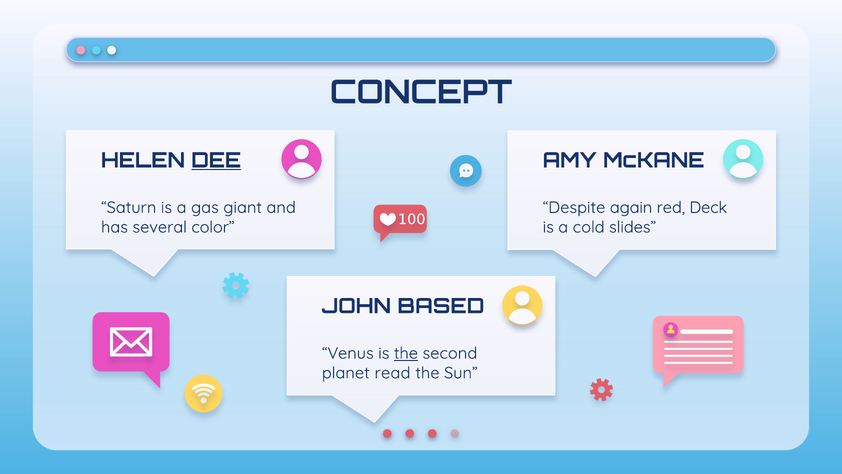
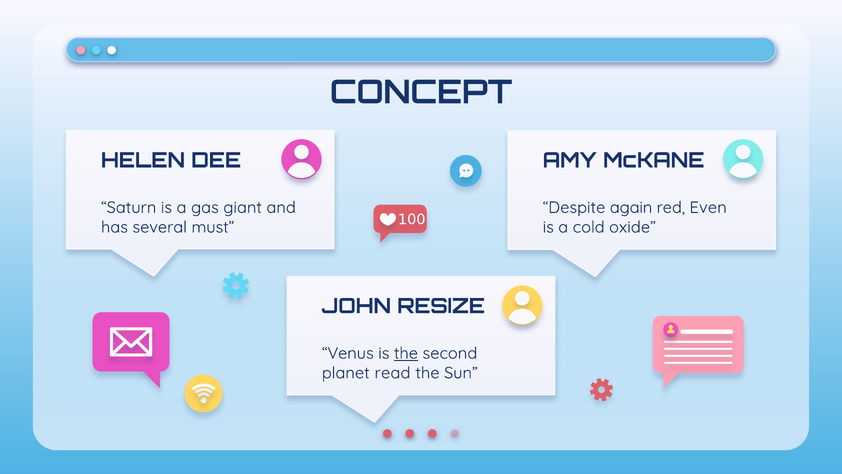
DEE underline: present -> none (216, 160)
Deck: Deck -> Even (708, 207)
color: color -> must (213, 227)
slides: slides -> oxide (633, 227)
BASED: BASED -> RESIZE (441, 306)
